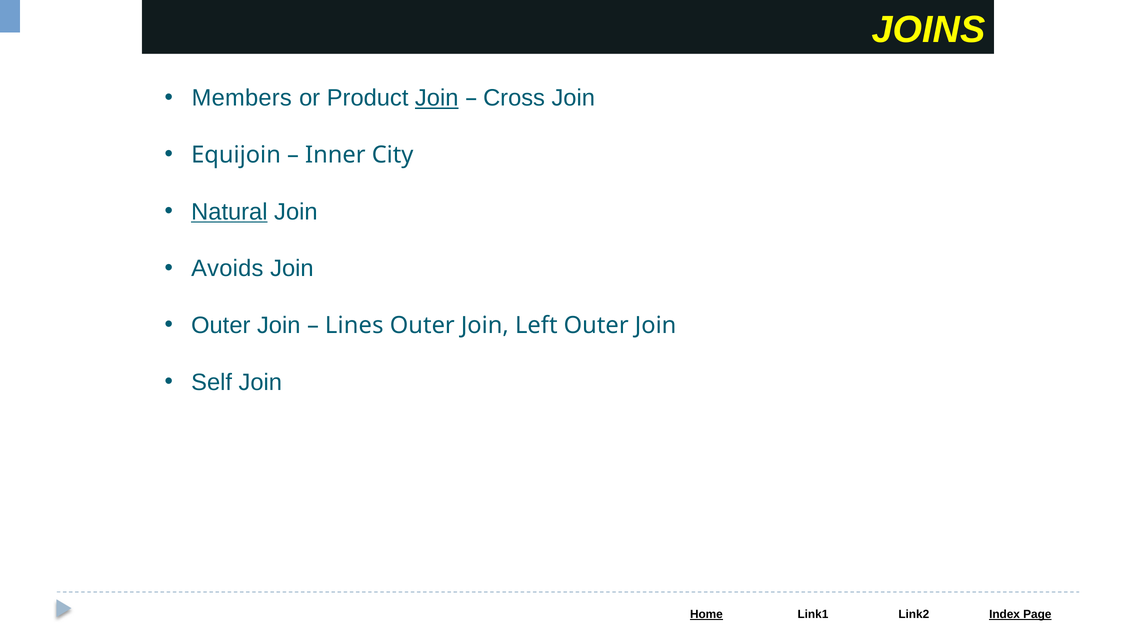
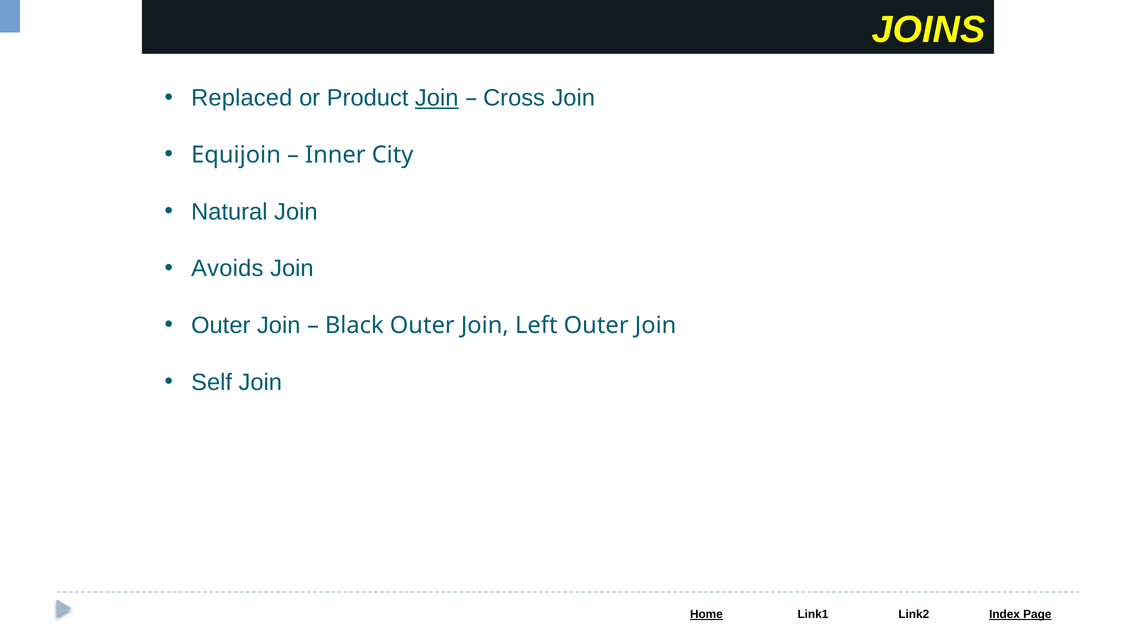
Members: Members -> Replaced (242, 98)
Natural underline: present -> none (229, 212)
Lines: Lines -> Black (354, 325)
